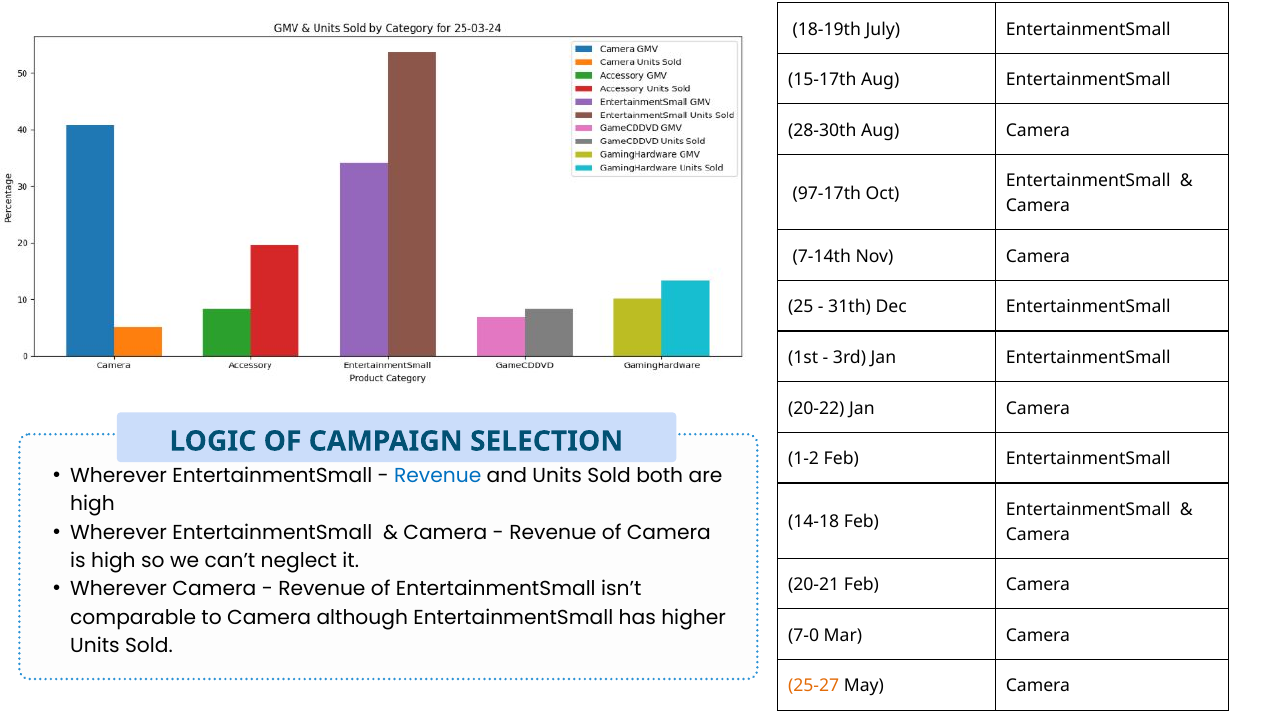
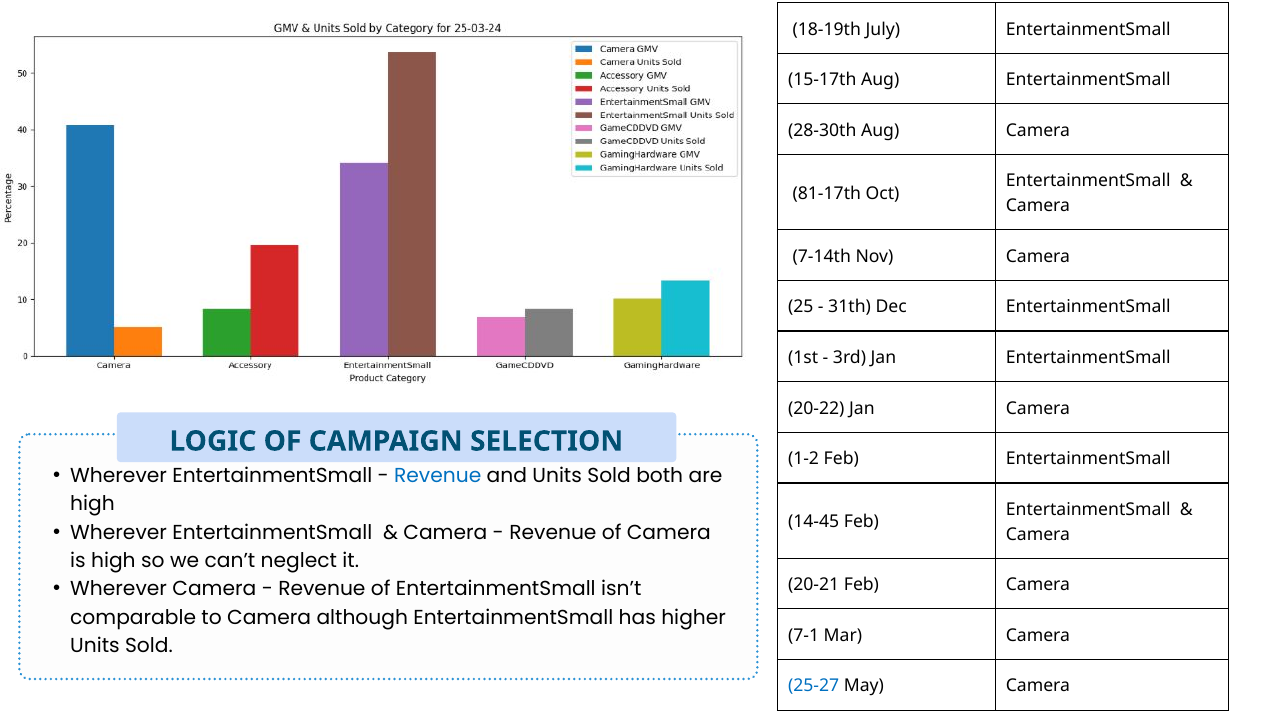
97-17th: 97-17th -> 81-17th (827, 193)
14-18: 14-18 -> 14-45 (814, 522)
7-0: 7-0 -> 7-1 (804, 635)
25-27 colour: orange -> blue (814, 686)
